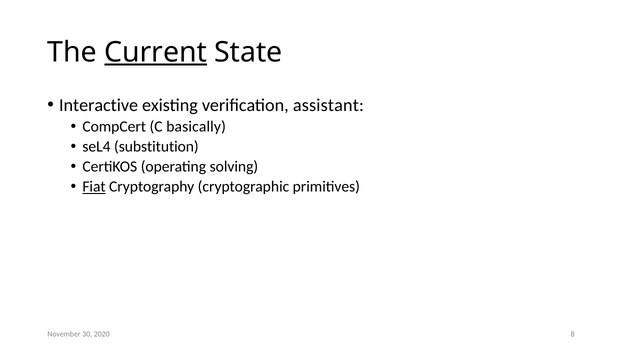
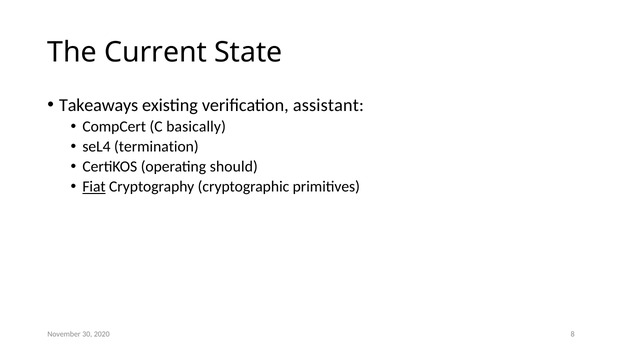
Current underline: present -> none (156, 52)
Interactive: Interactive -> Takeaways (99, 105)
substitution: substitution -> termination (156, 147)
solving: solving -> should (234, 167)
